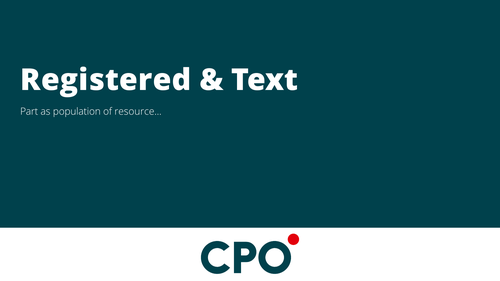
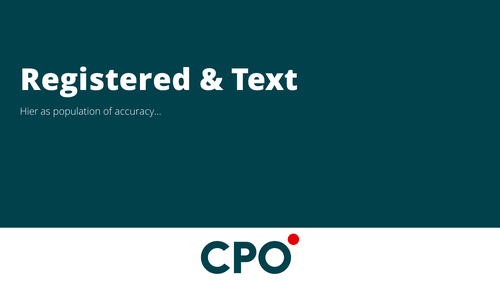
Part: Part -> Hier (29, 112)
resource…: resource… -> accuracy… (138, 112)
